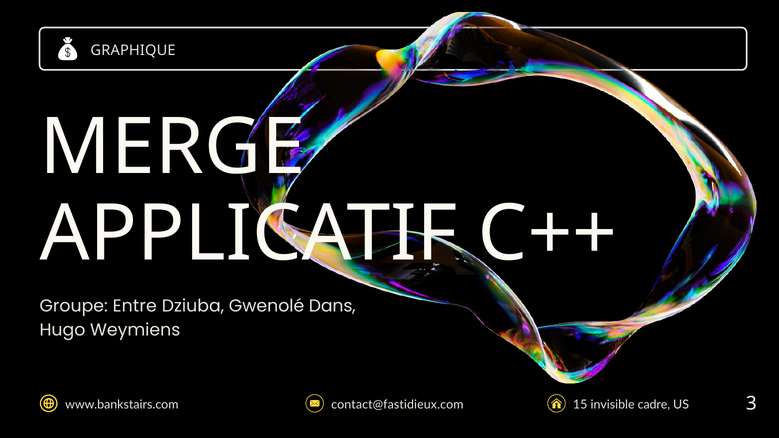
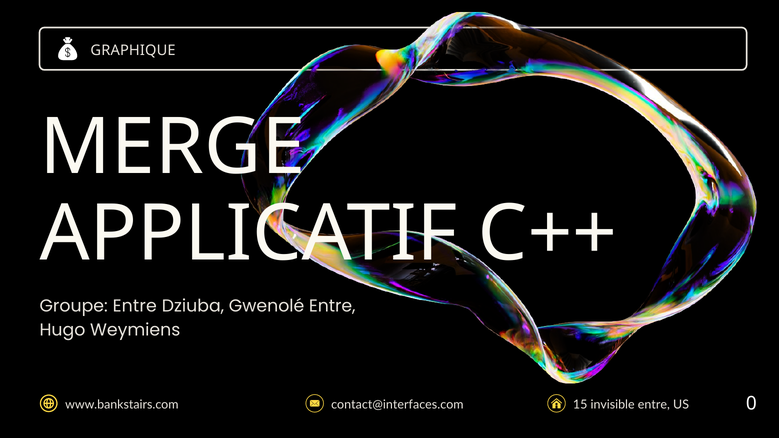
Gwenolé Dans: Dans -> Entre (332, 306)
contact@fastidieux.com: contact@fastidieux.com -> contact@interfaces.com (397, 405)
invisible cadre: cadre -> entre (654, 405)
3: 3 -> 0 (751, 404)
